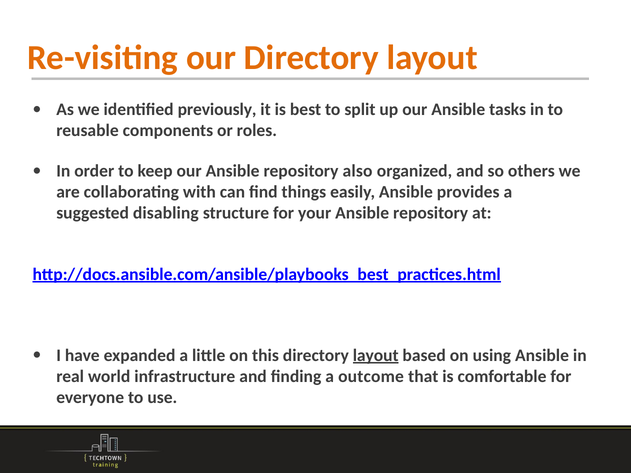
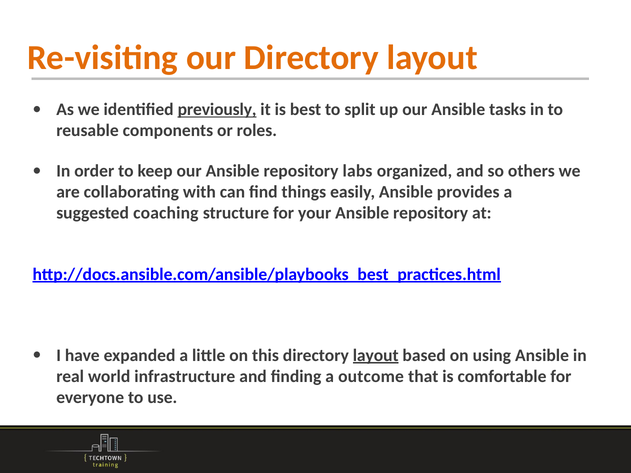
previously underline: none -> present (217, 110)
also: also -> labs (358, 171)
disabling: disabling -> coaching (166, 213)
